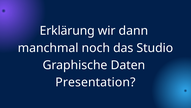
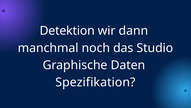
Erklärung: Erklärung -> Detektion (67, 31)
Presentation: Presentation -> Spezifikation (95, 82)
